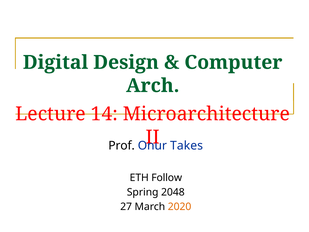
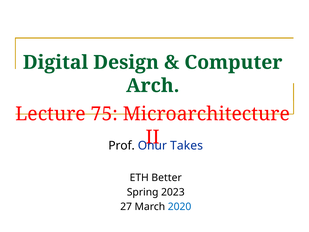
14: 14 -> 75 (104, 114)
Follow: Follow -> Better (167, 178)
2048: 2048 -> 2023 (173, 192)
2020 colour: orange -> blue (180, 206)
